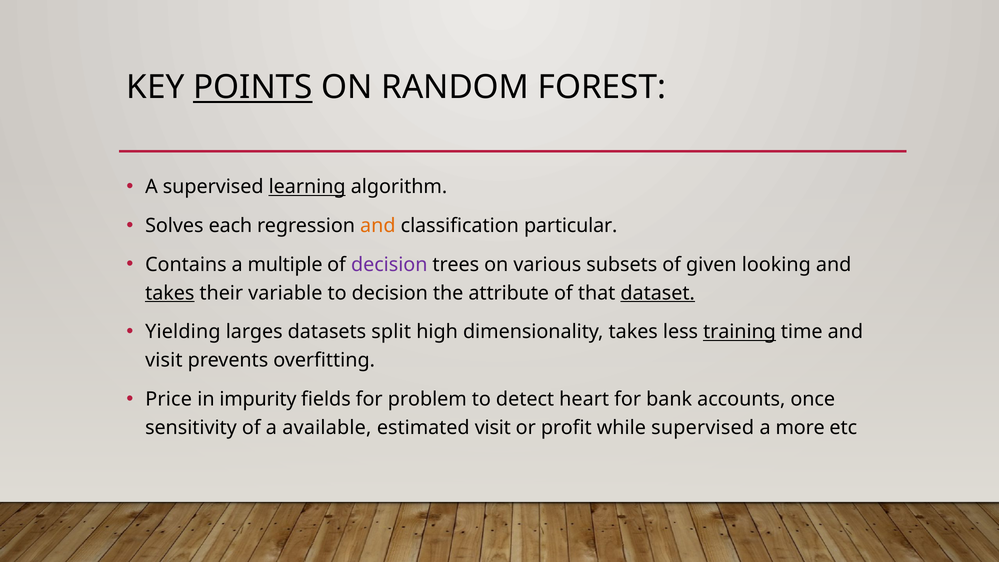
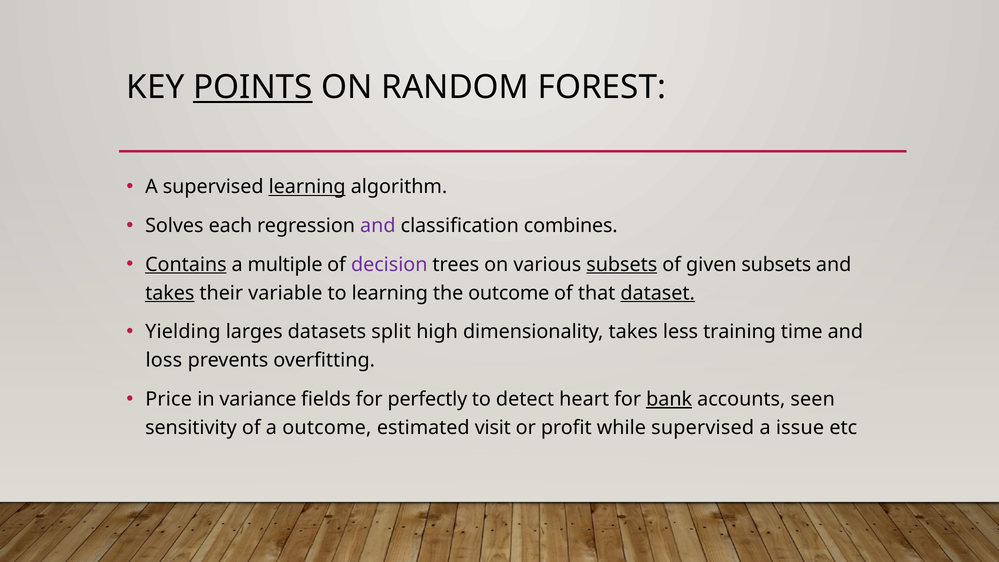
and colour: orange -> purple (378, 226)
particular: particular -> combines (571, 226)
Contains underline: none -> present (186, 265)
subsets underline: none -> present (622, 265)
given looking: looking -> subsets (776, 265)
to decision: decision -> learning (390, 293)
the attribute: attribute -> outcome (509, 293)
training underline: present -> none (739, 332)
visit: visit -> loss (164, 360)
impurity: impurity -> variance (258, 399)
problem: problem -> perfectly (427, 399)
bank underline: none -> present (669, 399)
once: once -> seen (813, 399)
a available: available -> outcome (327, 428)
more: more -> issue (800, 428)
